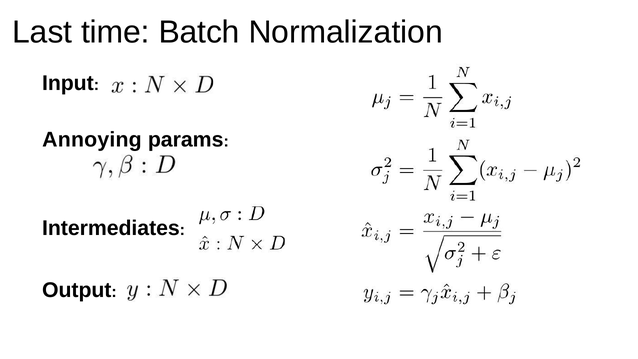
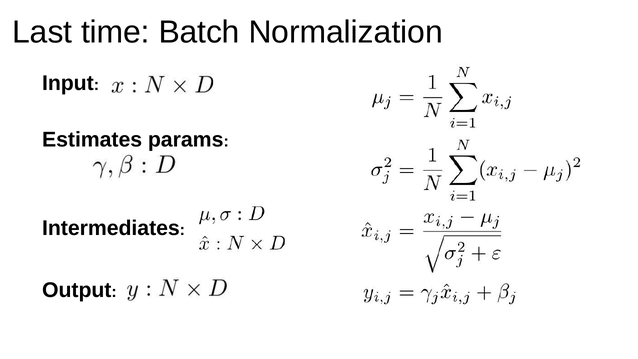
Annoying: Annoying -> Estimates (92, 140)
